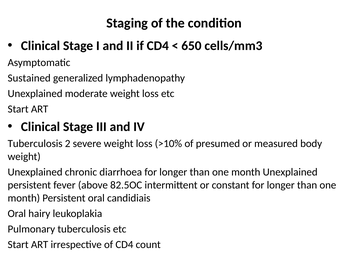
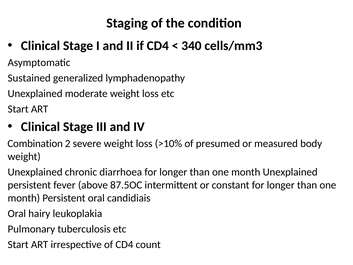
650: 650 -> 340 (191, 46)
Tuberculosis: Tuberculosis -> Combination (35, 143)
82.5OC: 82.5OC -> 87.5OC (126, 185)
